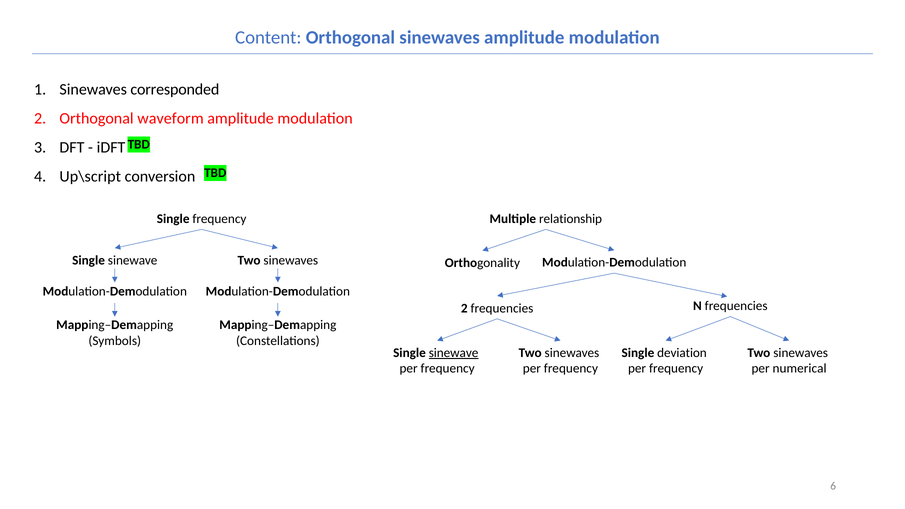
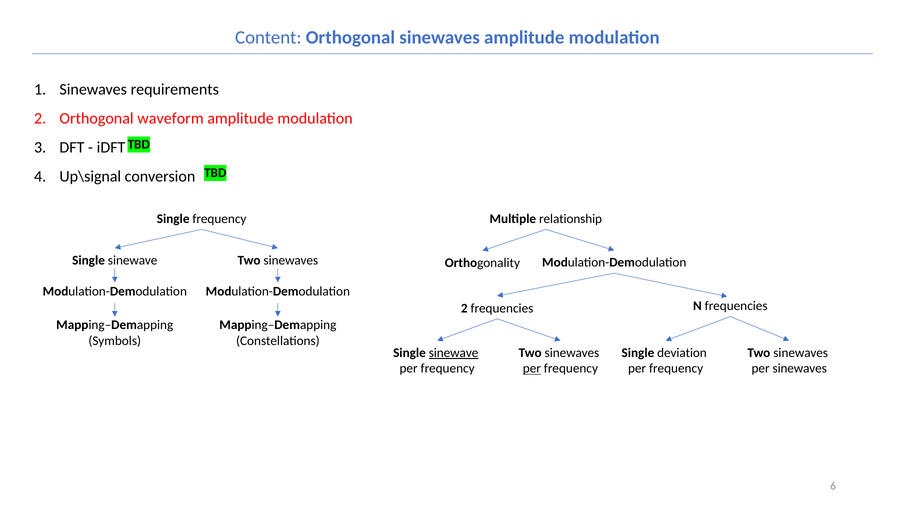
corresponded: corresponded -> requirements (175, 90)
Up\script: Up\script -> Up\signal (90, 176)
per underline: none -> present (532, 369)
per numerical: numerical -> sinewaves (800, 369)
